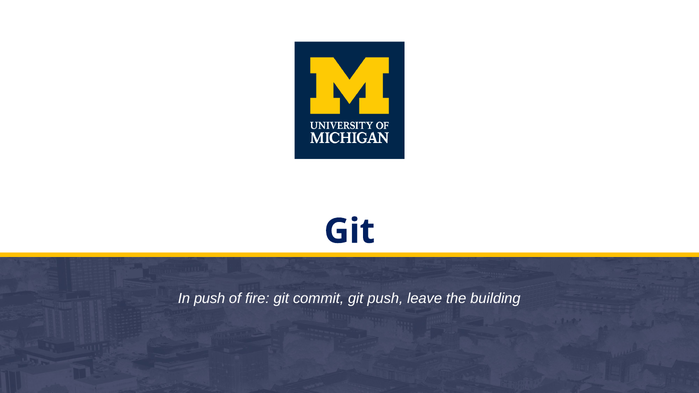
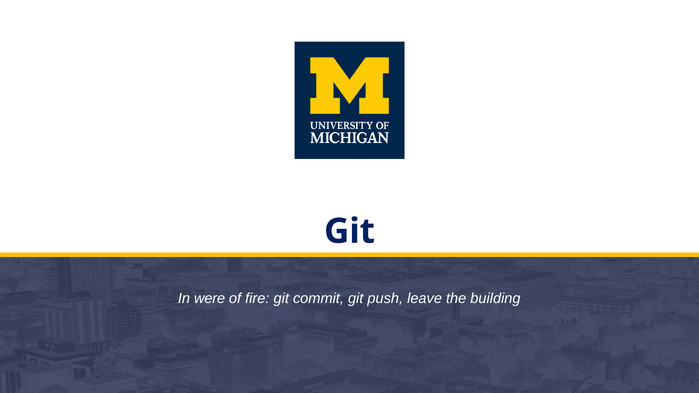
In push: push -> were (210, 298)
